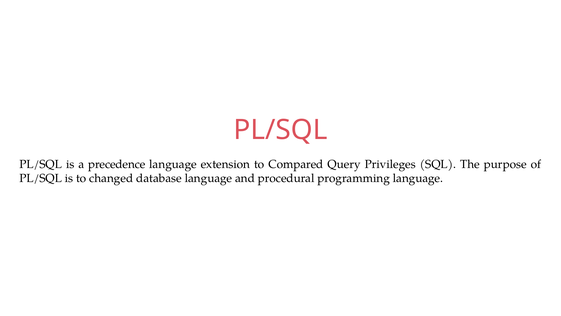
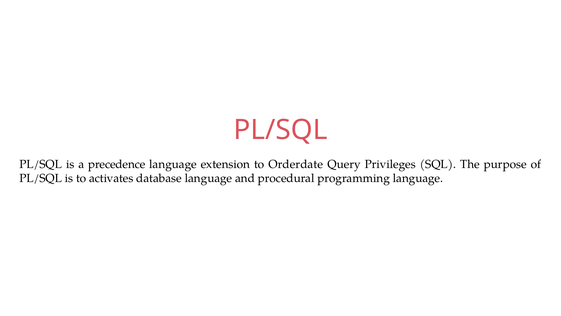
Compared: Compared -> Orderdate (296, 164)
changed: changed -> activates (111, 178)
